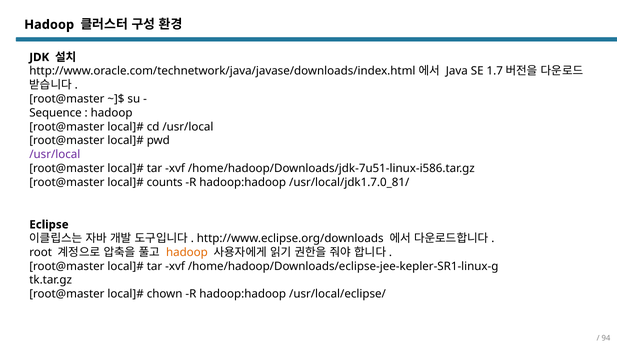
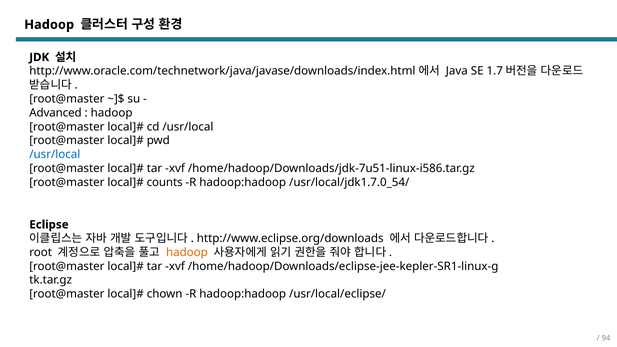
Sequence: Sequence -> Advanced (55, 113)
/usr/local colour: purple -> blue (55, 154)
/usr/local/jdk1.7.0_81/: /usr/local/jdk1.7.0_81/ -> /usr/local/jdk1.7.0_54/ (349, 182)
